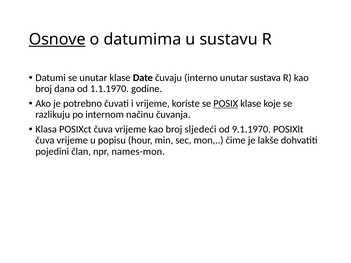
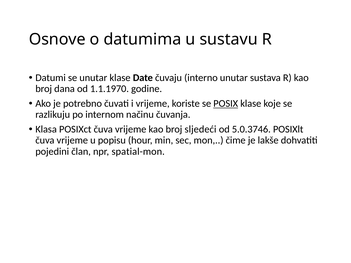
Osnove underline: present -> none (57, 39)
9.1.1970: 9.1.1970 -> 5.0.3746 (251, 129)
names-mon: names-mon -> spatial-mon (138, 152)
